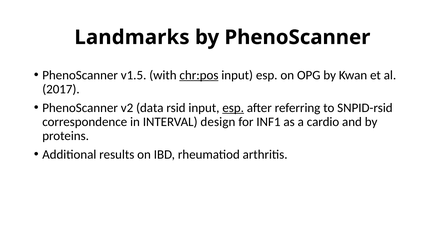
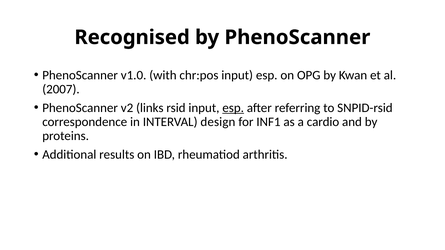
Landmarks: Landmarks -> Recognised (132, 37)
v1.5: v1.5 -> v1.0 (134, 75)
chr:pos underline: present -> none (199, 75)
2017: 2017 -> 2007 (61, 89)
data: data -> links (150, 108)
